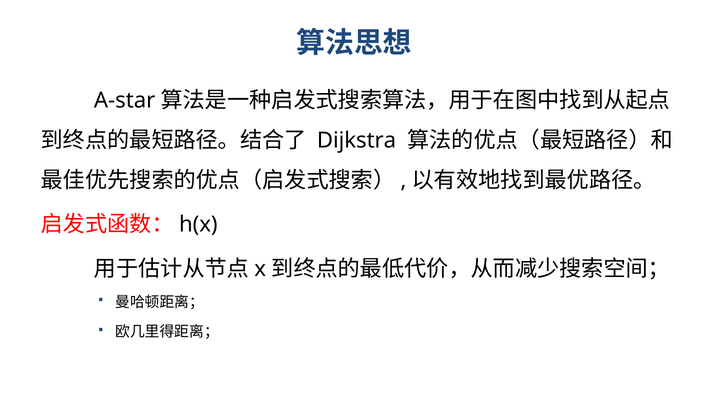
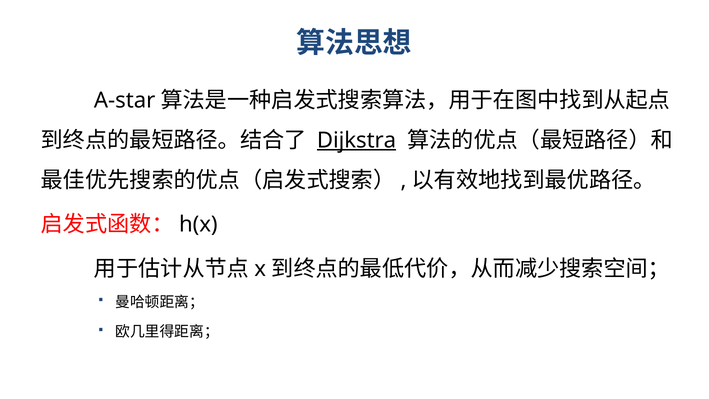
Dijkstra underline: none -> present (356, 140)
